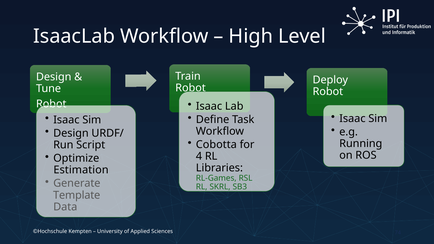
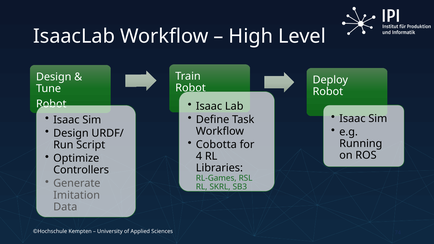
Estimation: Estimation -> Controllers (81, 170)
Template: Template -> Imitation (77, 195)
